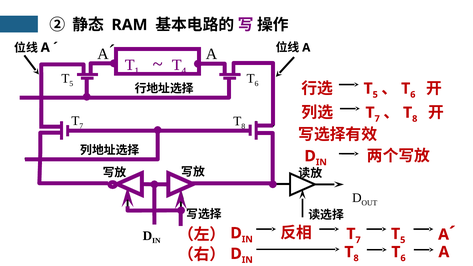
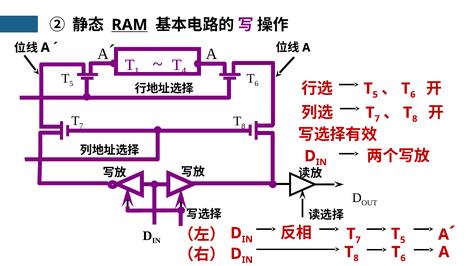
RAM underline: none -> present (129, 25)
